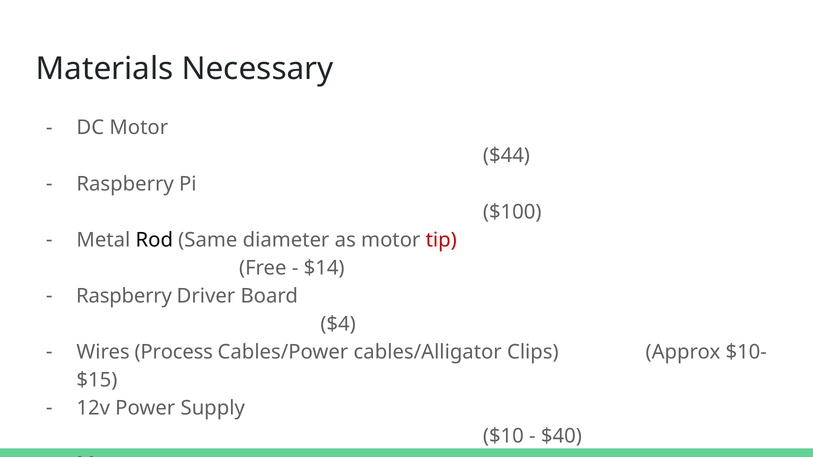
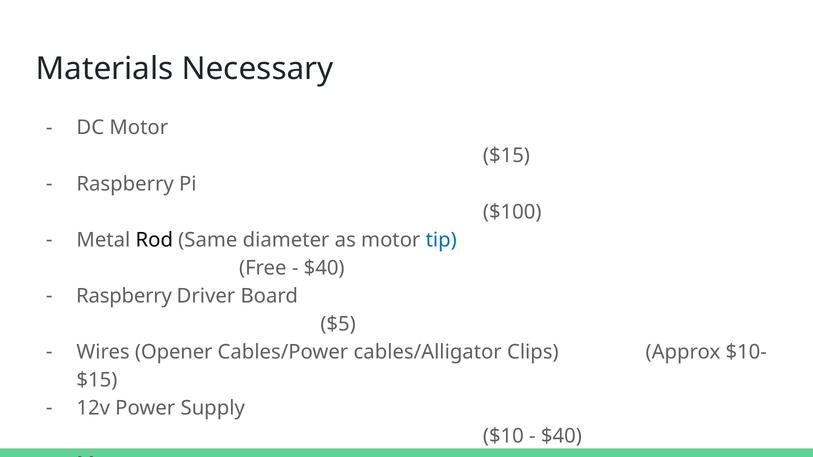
$44: $44 -> $15 (506, 156)
tip colour: red -> blue (441, 240)
$14: $14 -> $40 (324, 268)
$4: $4 -> $5 (338, 324)
Process: Process -> Opener (174, 352)
